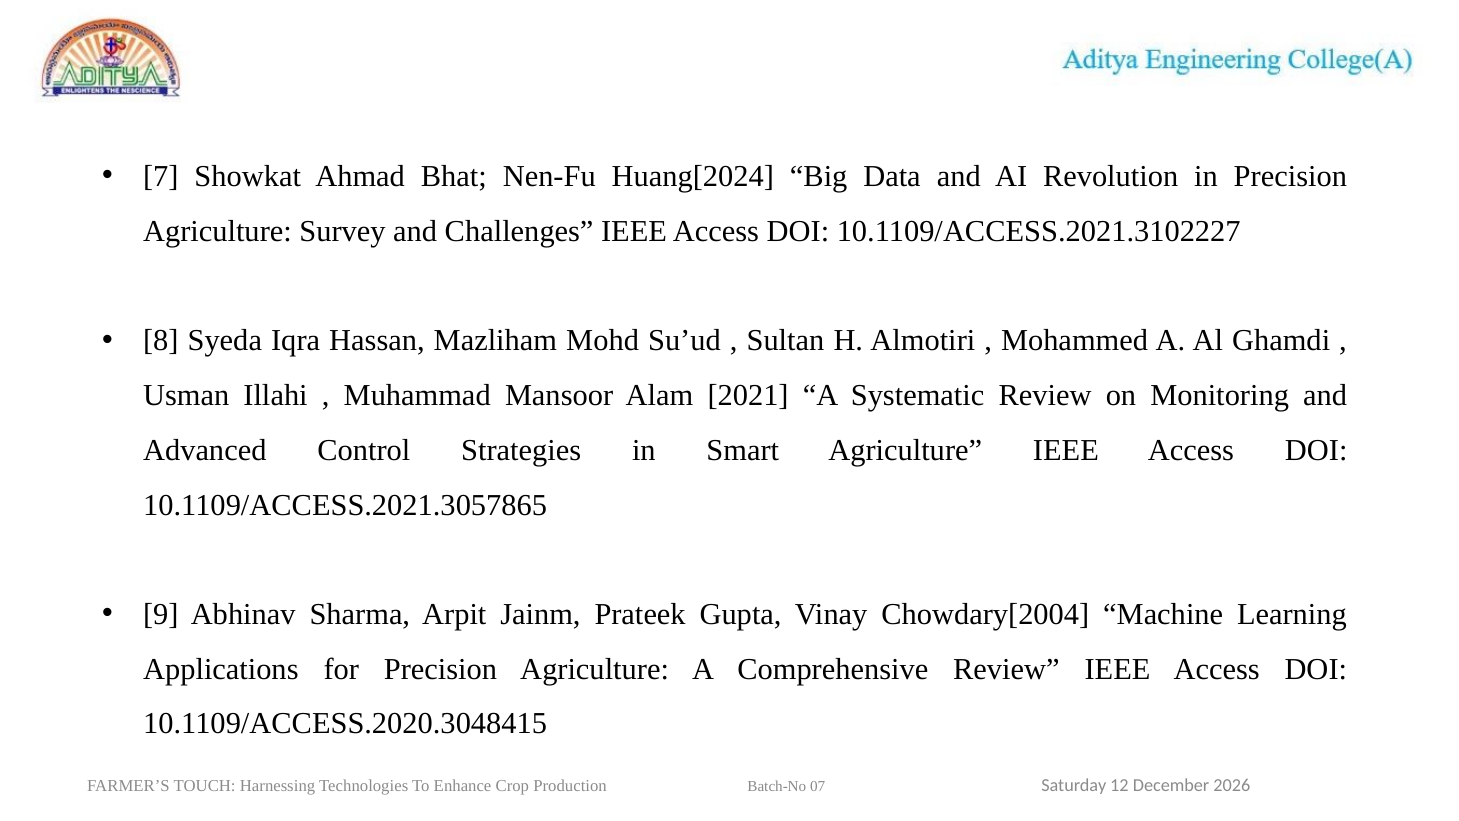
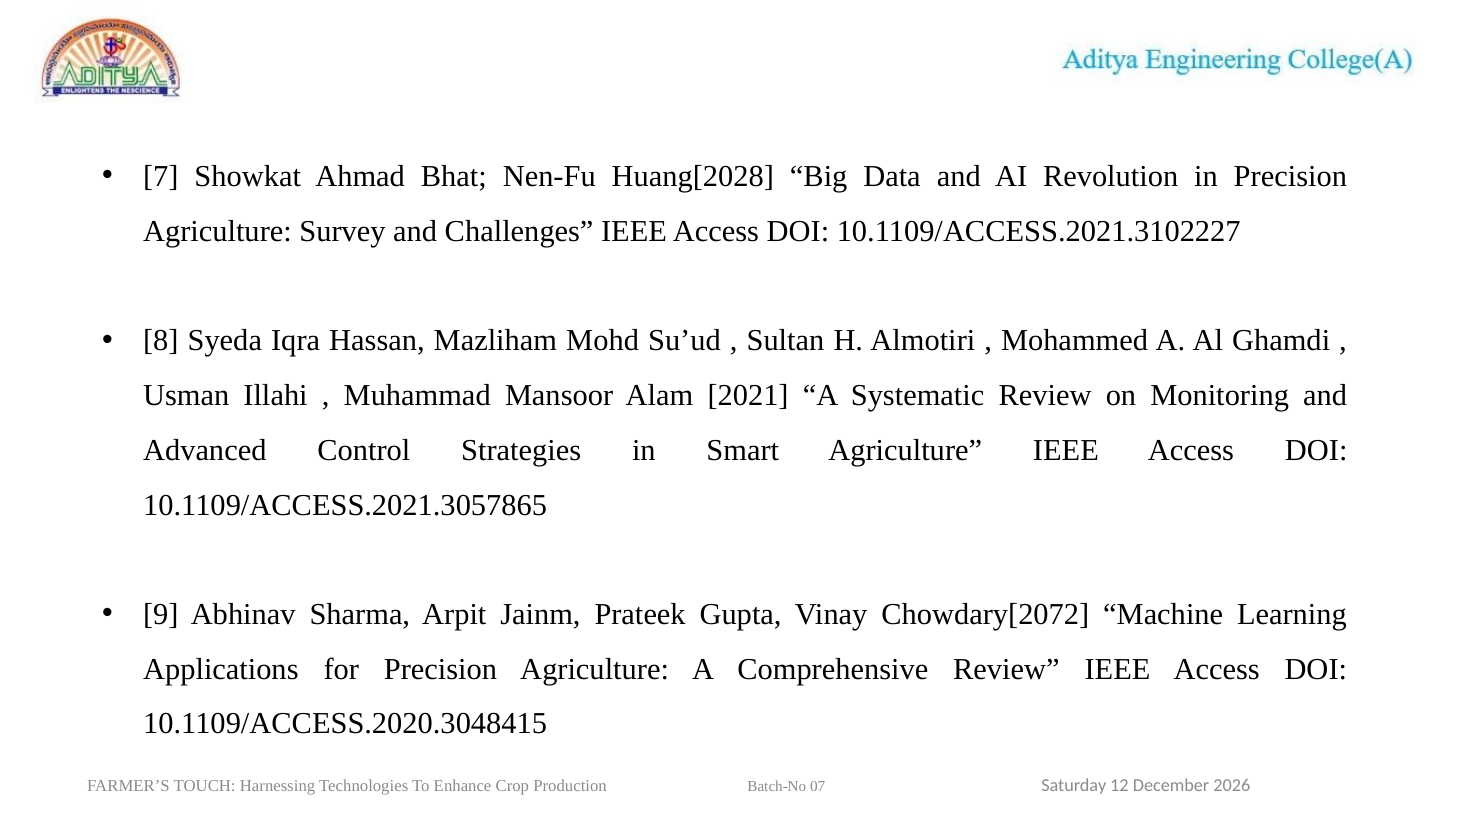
Huang[2024: Huang[2024 -> Huang[2028 (693, 177)
Chowdary[2004: Chowdary[2004 -> Chowdary[2072 (985, 614)
